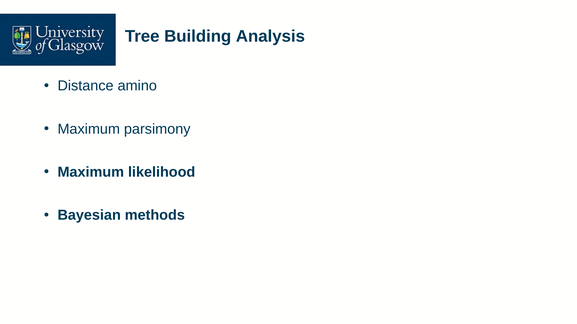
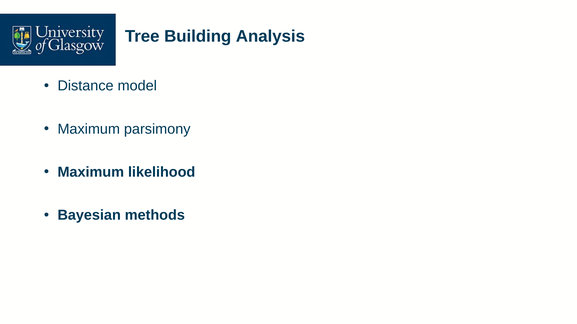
amino: amino -> model (137, 86)
